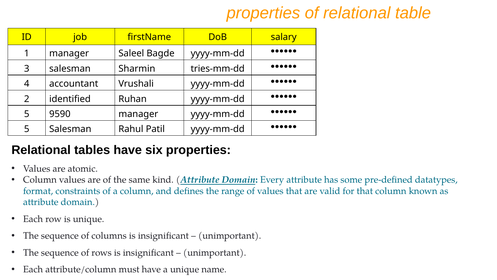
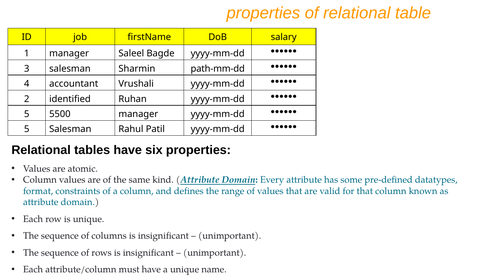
tries-mm-dd: tries-mm-dd -> path-mm-dd (218, 69)
9590: 9590 -> 5500 (60, 114)
